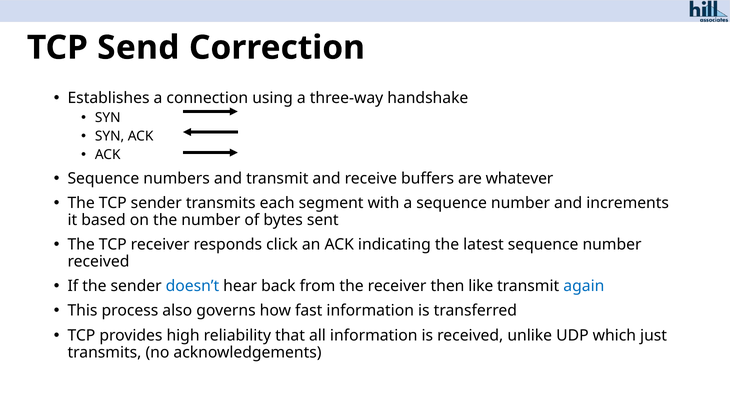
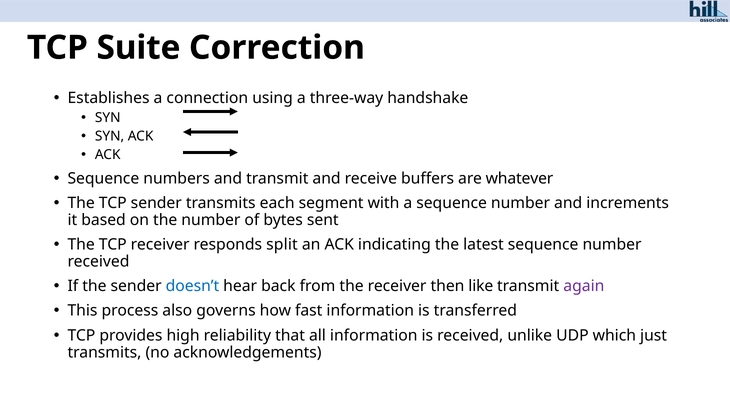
Send: Send -> Suite (138, 48)
click: click -> split (282, 244)
again colour: blue -> purple (584, 286)
